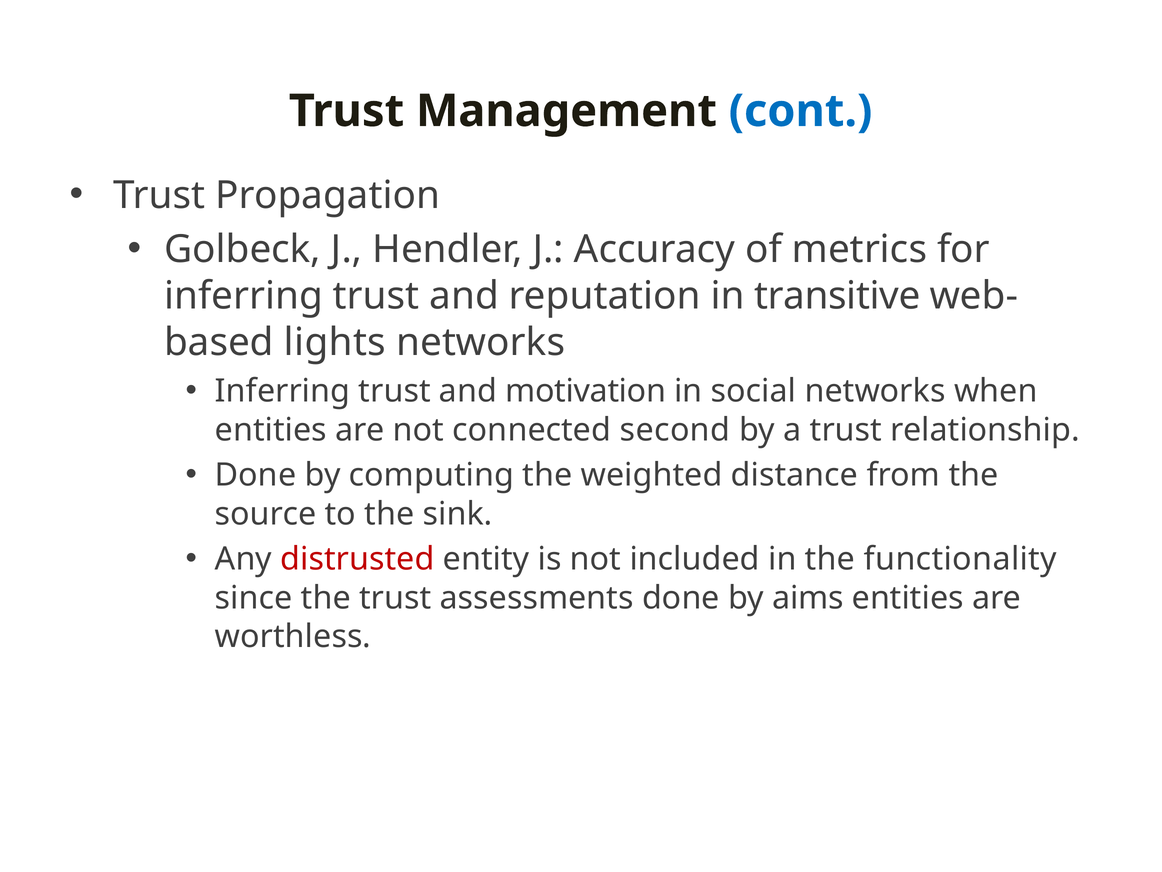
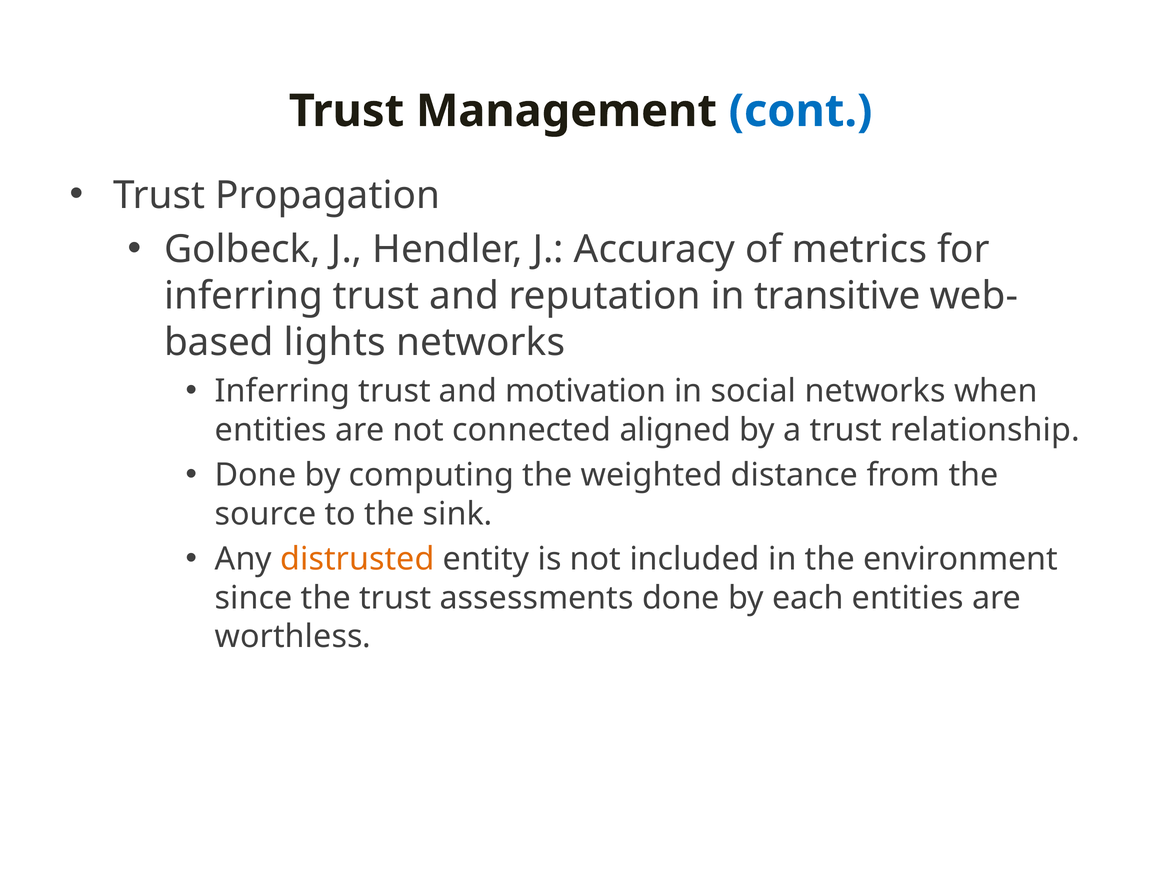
second: second -> aligned (675, 430)
distrusted colour: red -> orange (357, 559)
functionality: functionality -> environment (961, 559)
aims: aims -> each (808, 598)
